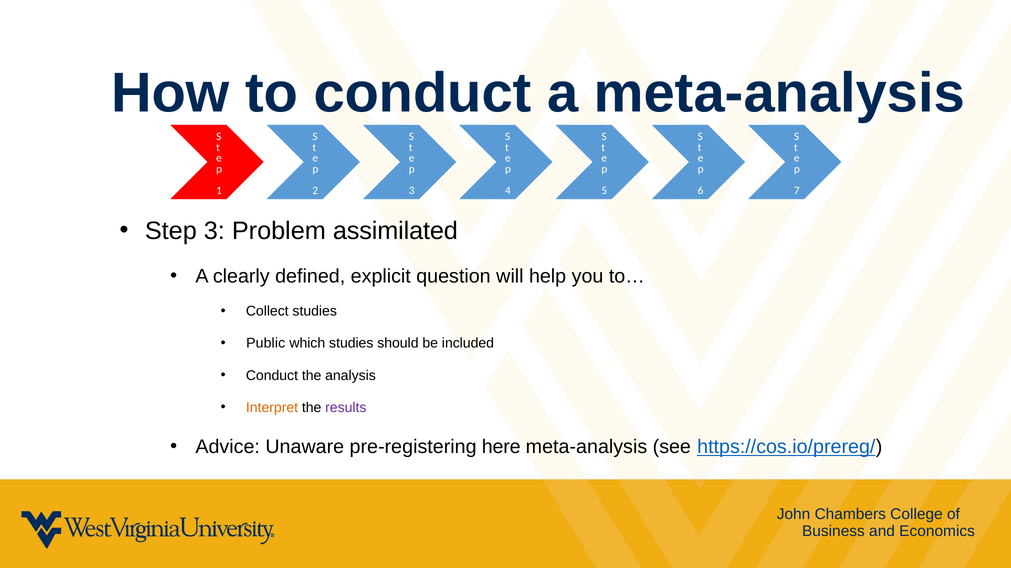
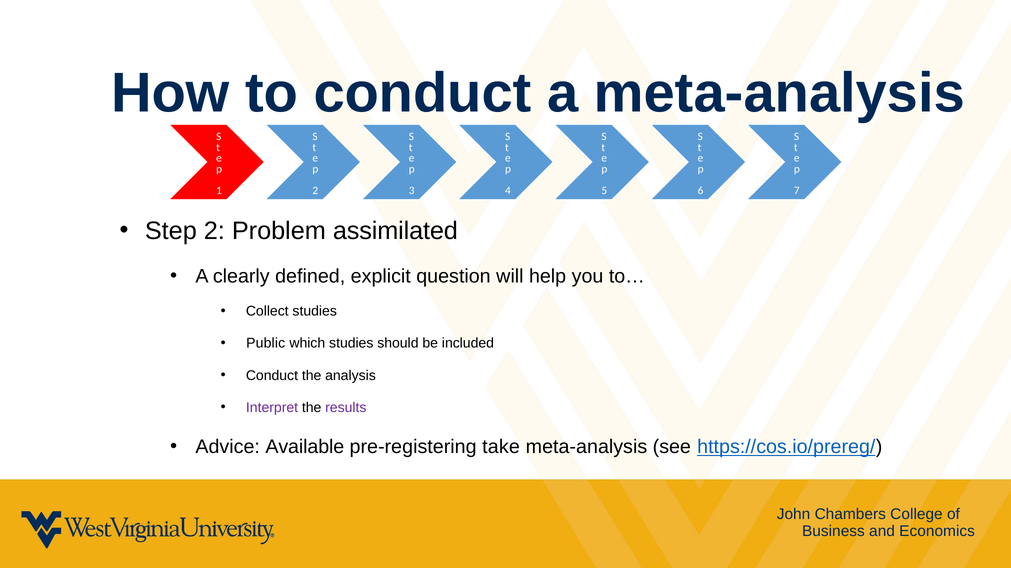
Step 3: 3 -> 2 (214, 231)
Interpret colour: orange -> purple (272, 408)
Unaware: Unaware -> Available (305, 447)
here: here -> take (501, 447)
